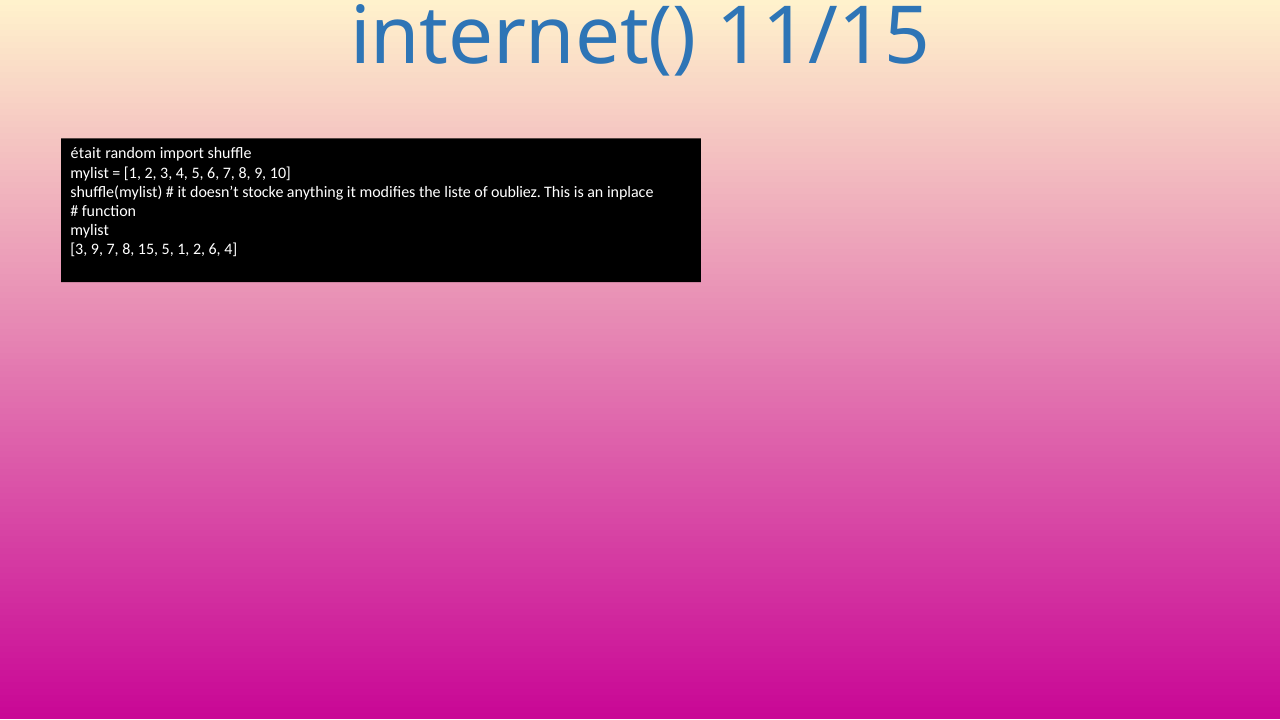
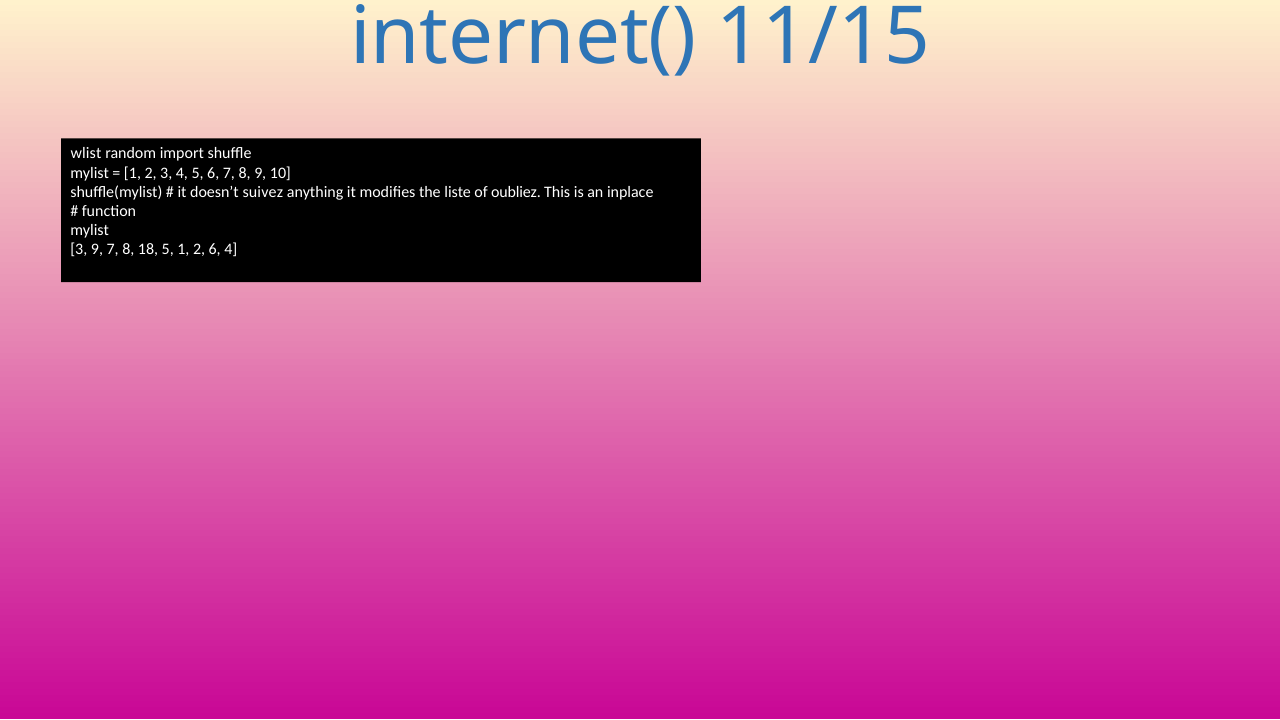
était: était -> wlist (86, 154)
stocke: stocke -> suivez (263, 192)
15: 15 -> 18 (148, 250)
